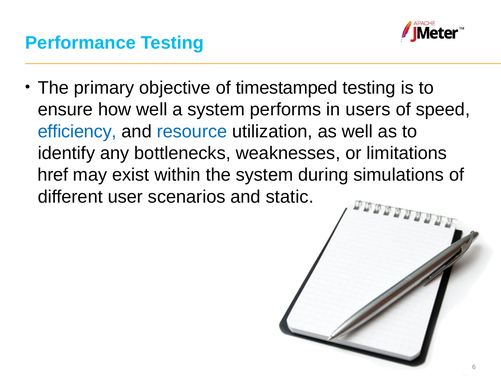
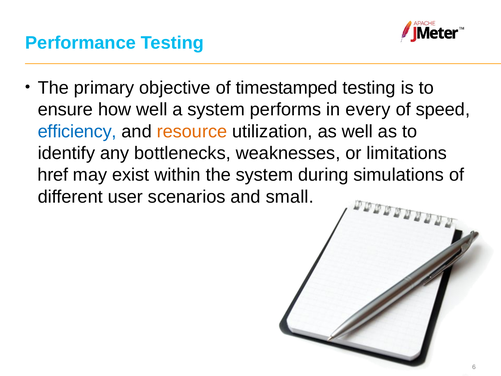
users: users -> every (368, 110)
resource colour: blue -> orange (192, 131)
static: static -> small (290, 197)
